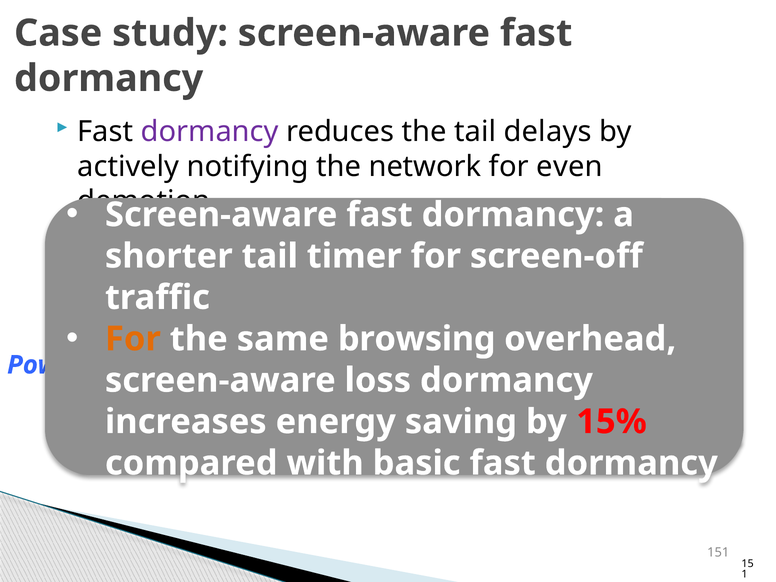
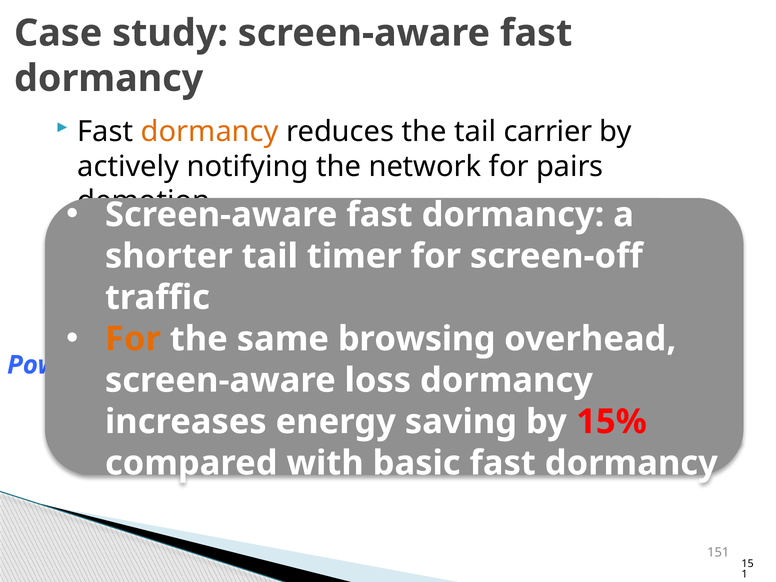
dormancy colour: purple -> orange (210, 131)
delays: delays -> carrier (548, 131)
even: even -> pairs (570, 166)
